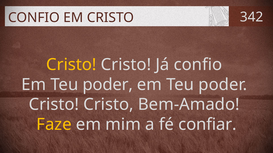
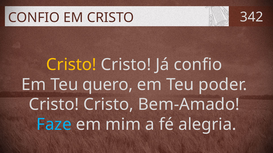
poder: poder -> quero (108, 85)
Faze colour: yellow -> light blue (54, 125)
confiar: confiar -> alegria (207, 125)
